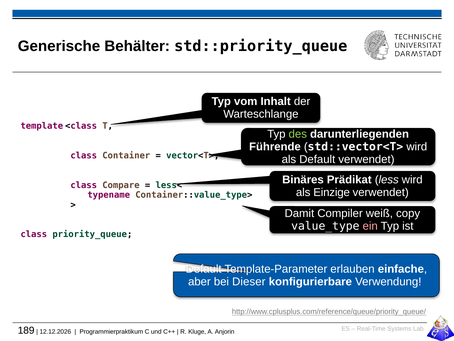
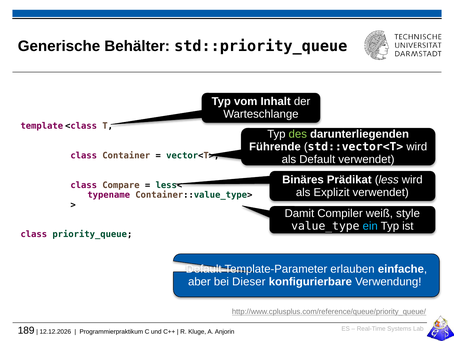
Einzige: Einzige -> Explizit (332, 192)
copy: copy -> style (408, 213)
ein colour: pink -> light blue (370, 226)
